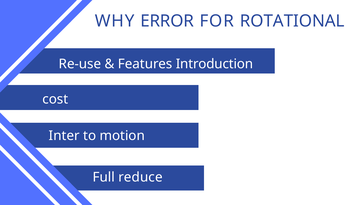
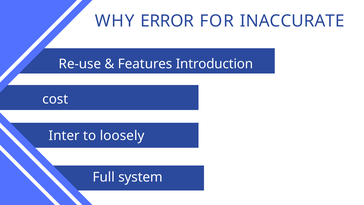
ROTATIONAL: ROTATIONAL -> INACCURATE (292, 21)
motion: motion -> loosely (122, 136)
reduce: reduce -> system (141, 177)
